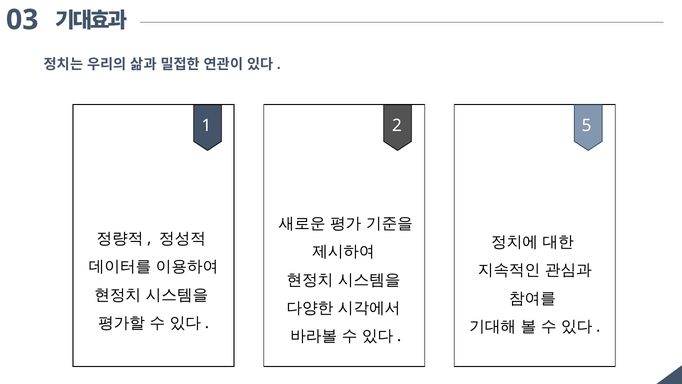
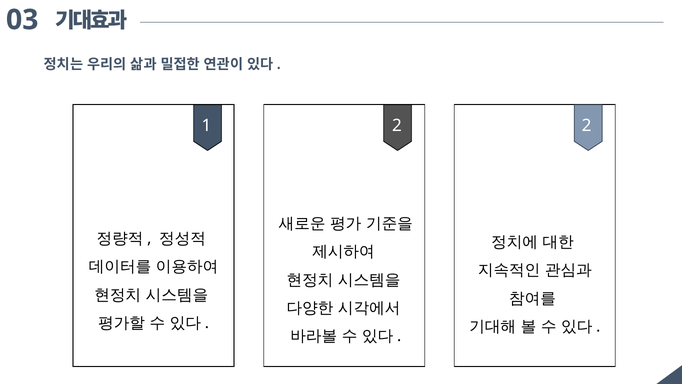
2 5: 5 -> 2 (587, 125)
